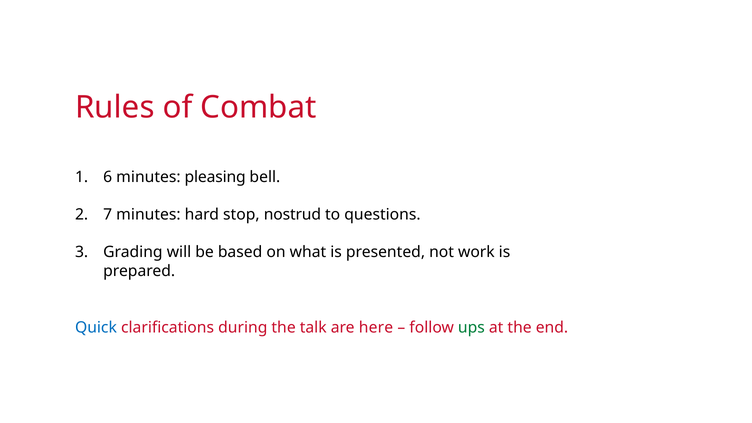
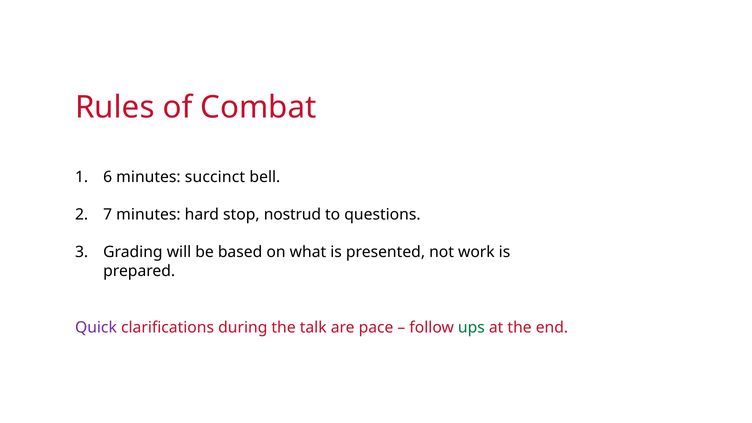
pleasing: pleasing -> succinct (215, 177)
Quick colour: blue -> purple (96, 327)
here: here -> pace (376, 327)
